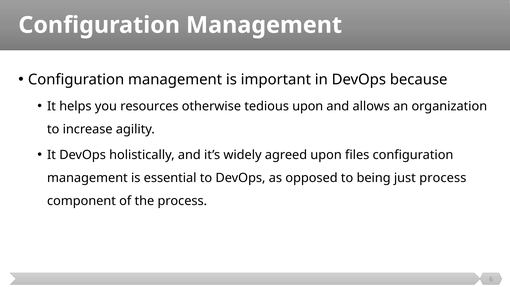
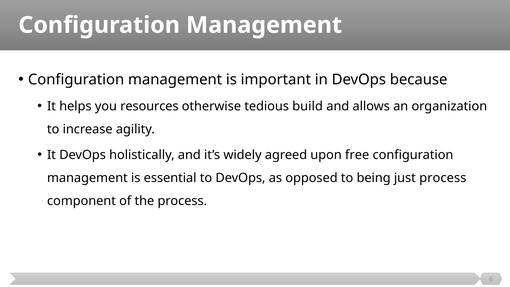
tedious upon: upon -> build (308, 106)
files: files -> free (357, 155)
